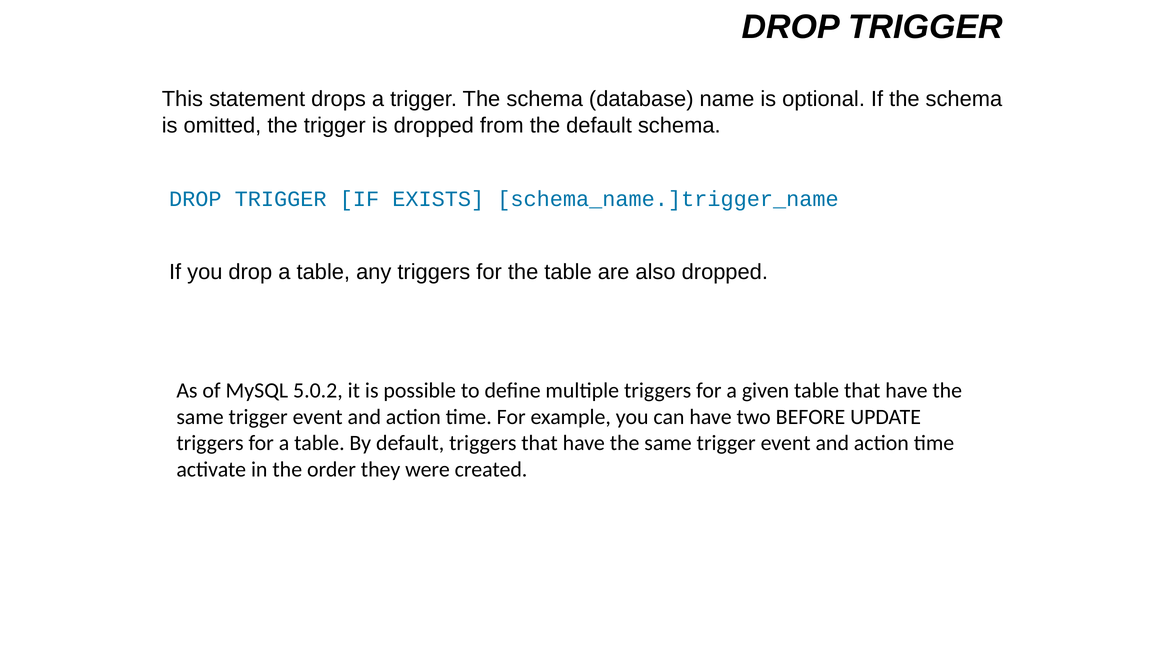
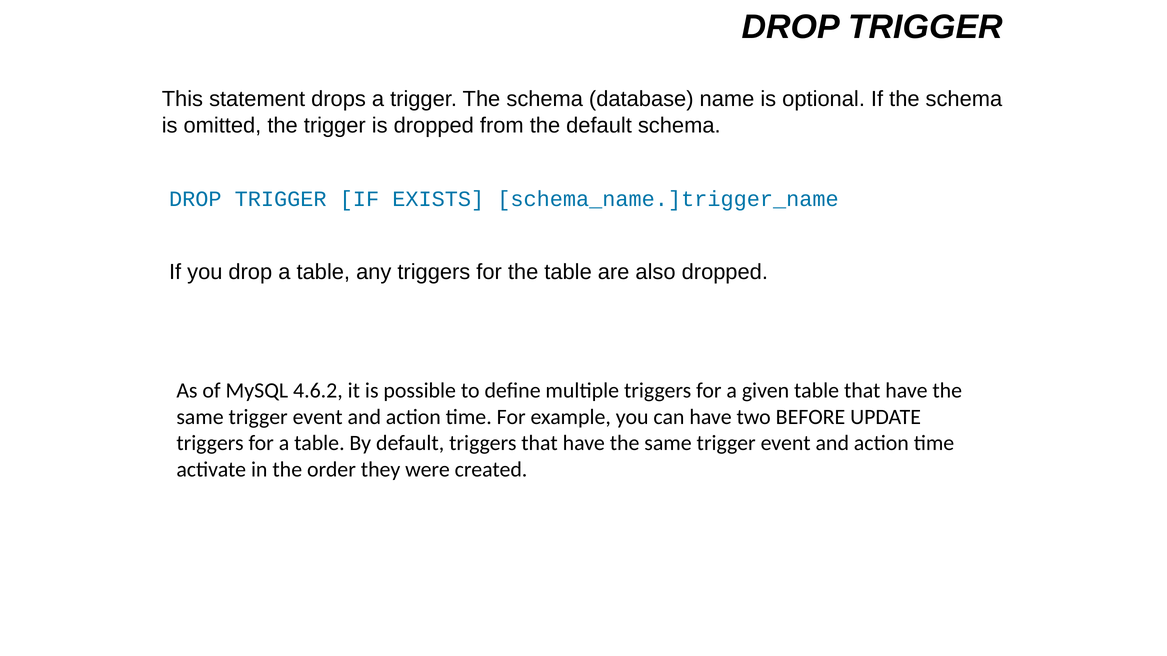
5.0.2: 5.0.2 -> 4.6.2 (318, 391)
